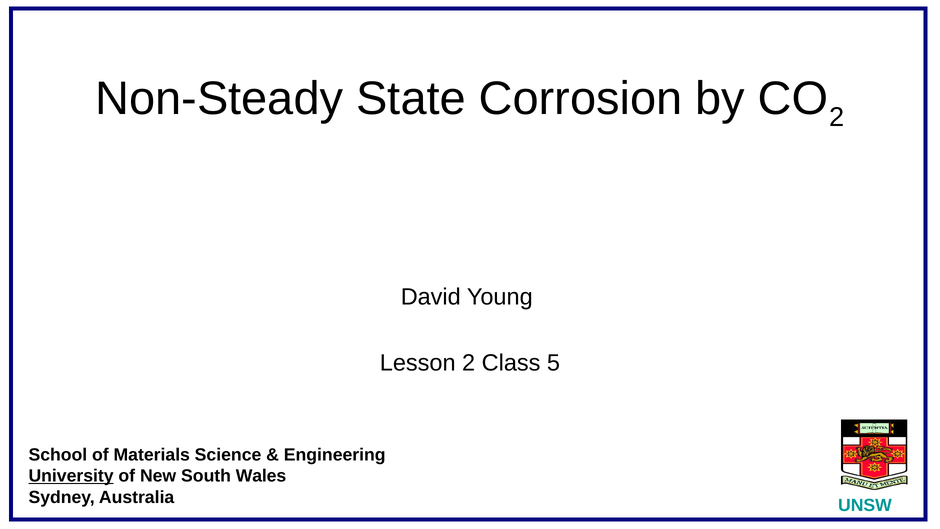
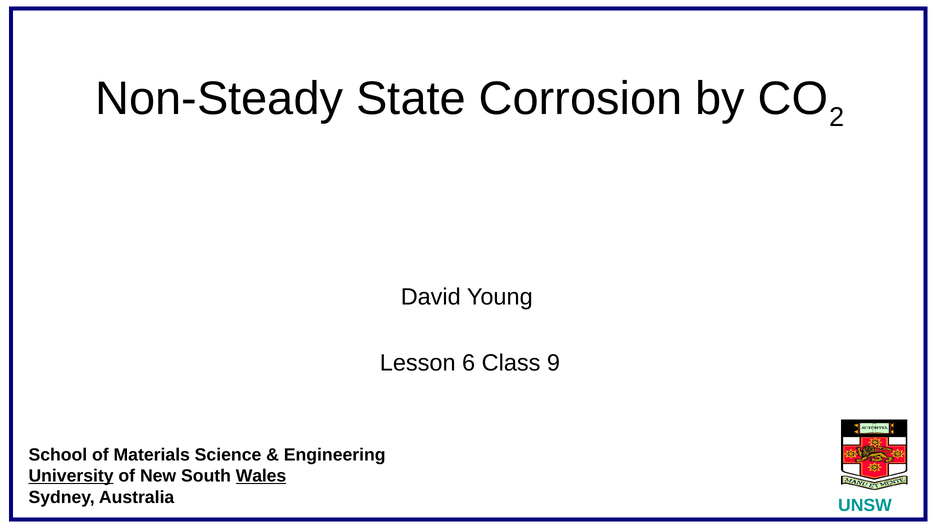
Lesson 2: 2 -> 6 (469, 363)
5: 5 -> 9 (553, 363)
Wales underline: none -> present (261, 476)
